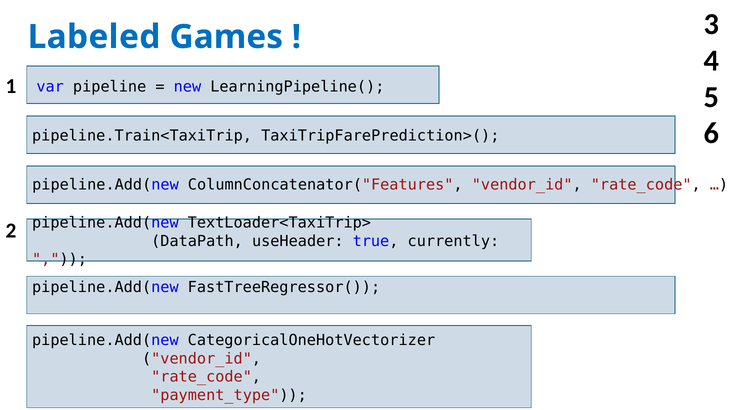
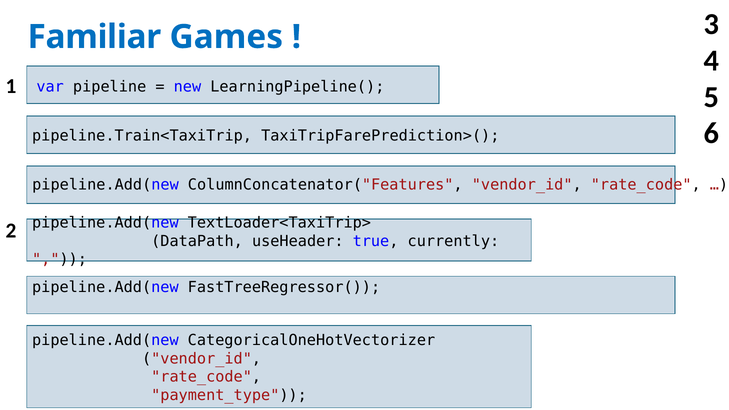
Labeled: Labeled -> Familiar (94, 37)
